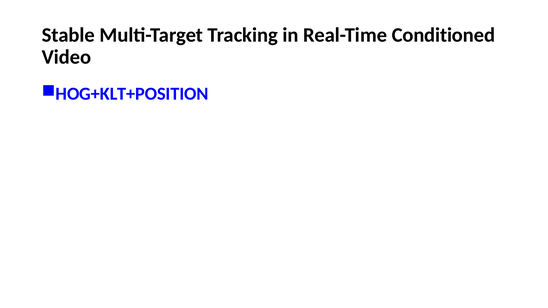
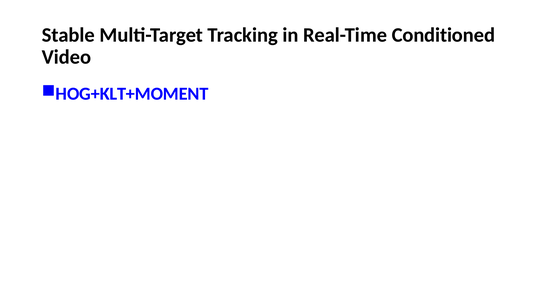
HOG+KLT+POSITION: HOG+KLT+POSITION -> HOG+KLT+MOMENT (132, 94)
